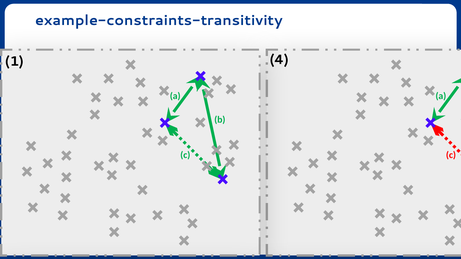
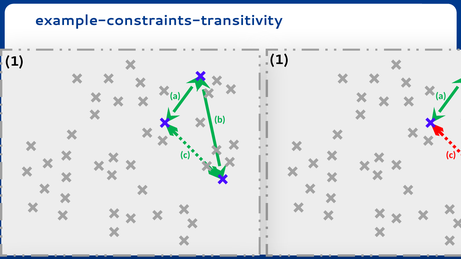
1 4: 4 -> 1 (279, 60)
